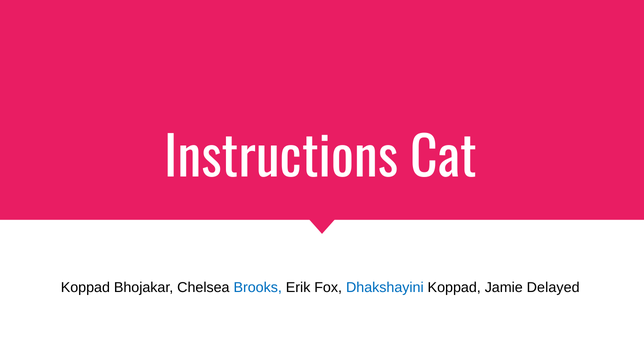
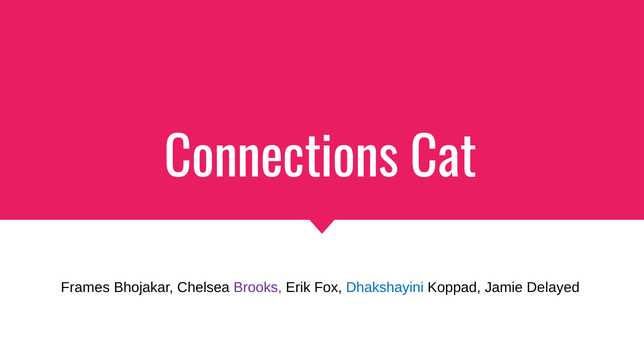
Instructions: Instructions -> Connections (282, 159)
Koppad: Koppad -> Frames (85, 288)
Brooks colour: blue -> purple (258, 288)
